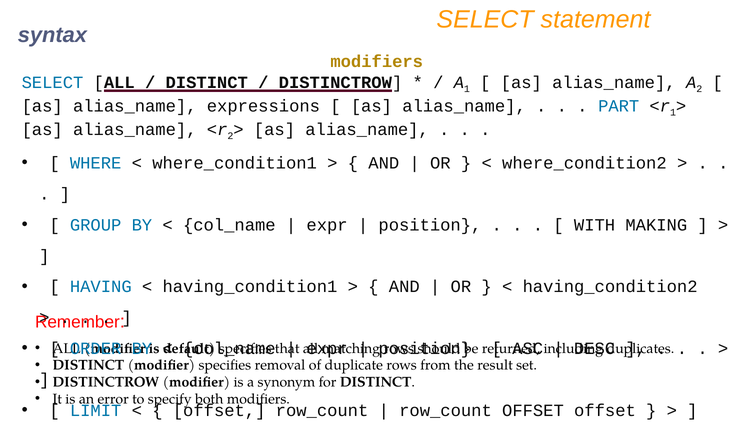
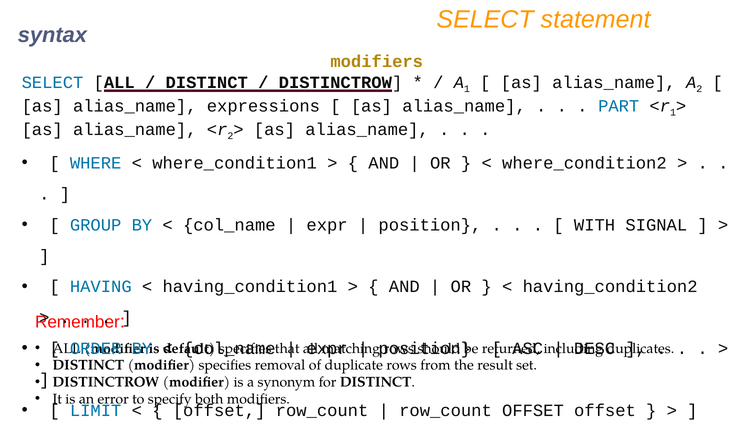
MAKING: MAKING -> SIGNAL (656, 225)
